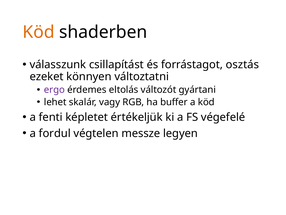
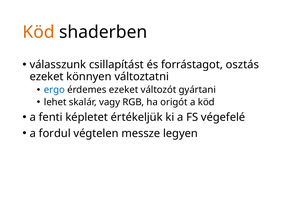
ergo colour: purple -> blue (54, 90)
érdemes eltolás: eltolás -> ezeket (124, 90)
buffer: buffer -> origót (174, 102)
